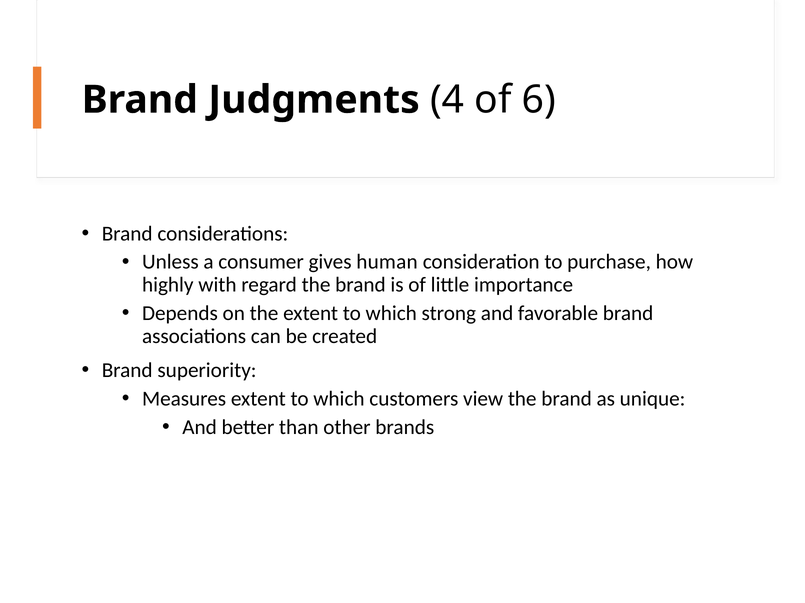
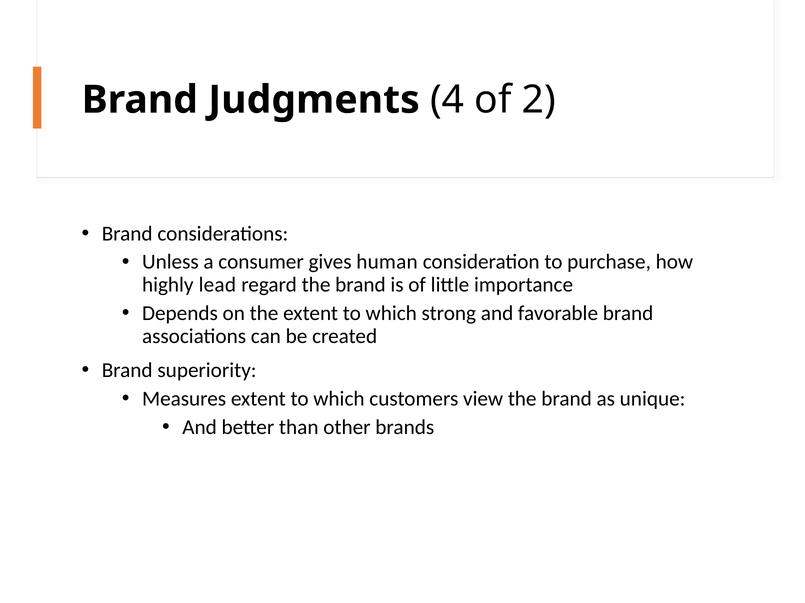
6: 6 -> 2 (539, 100)
with: with -> lead (217, 285)
